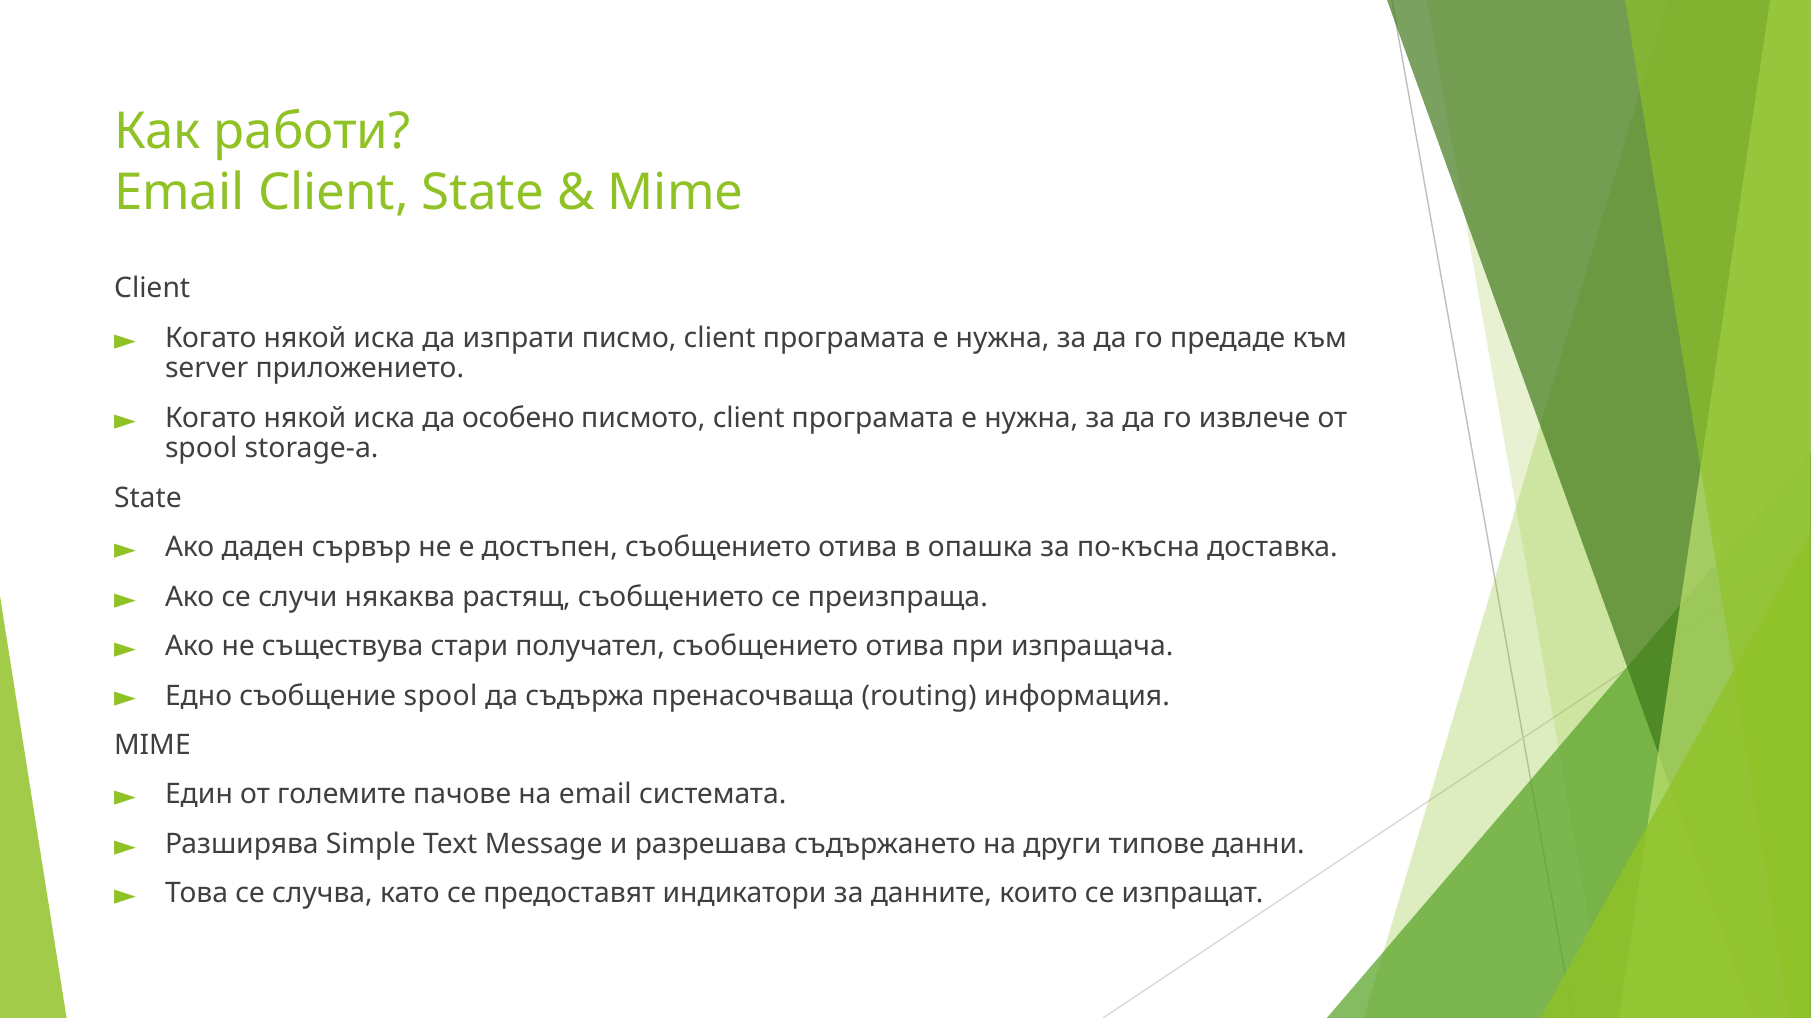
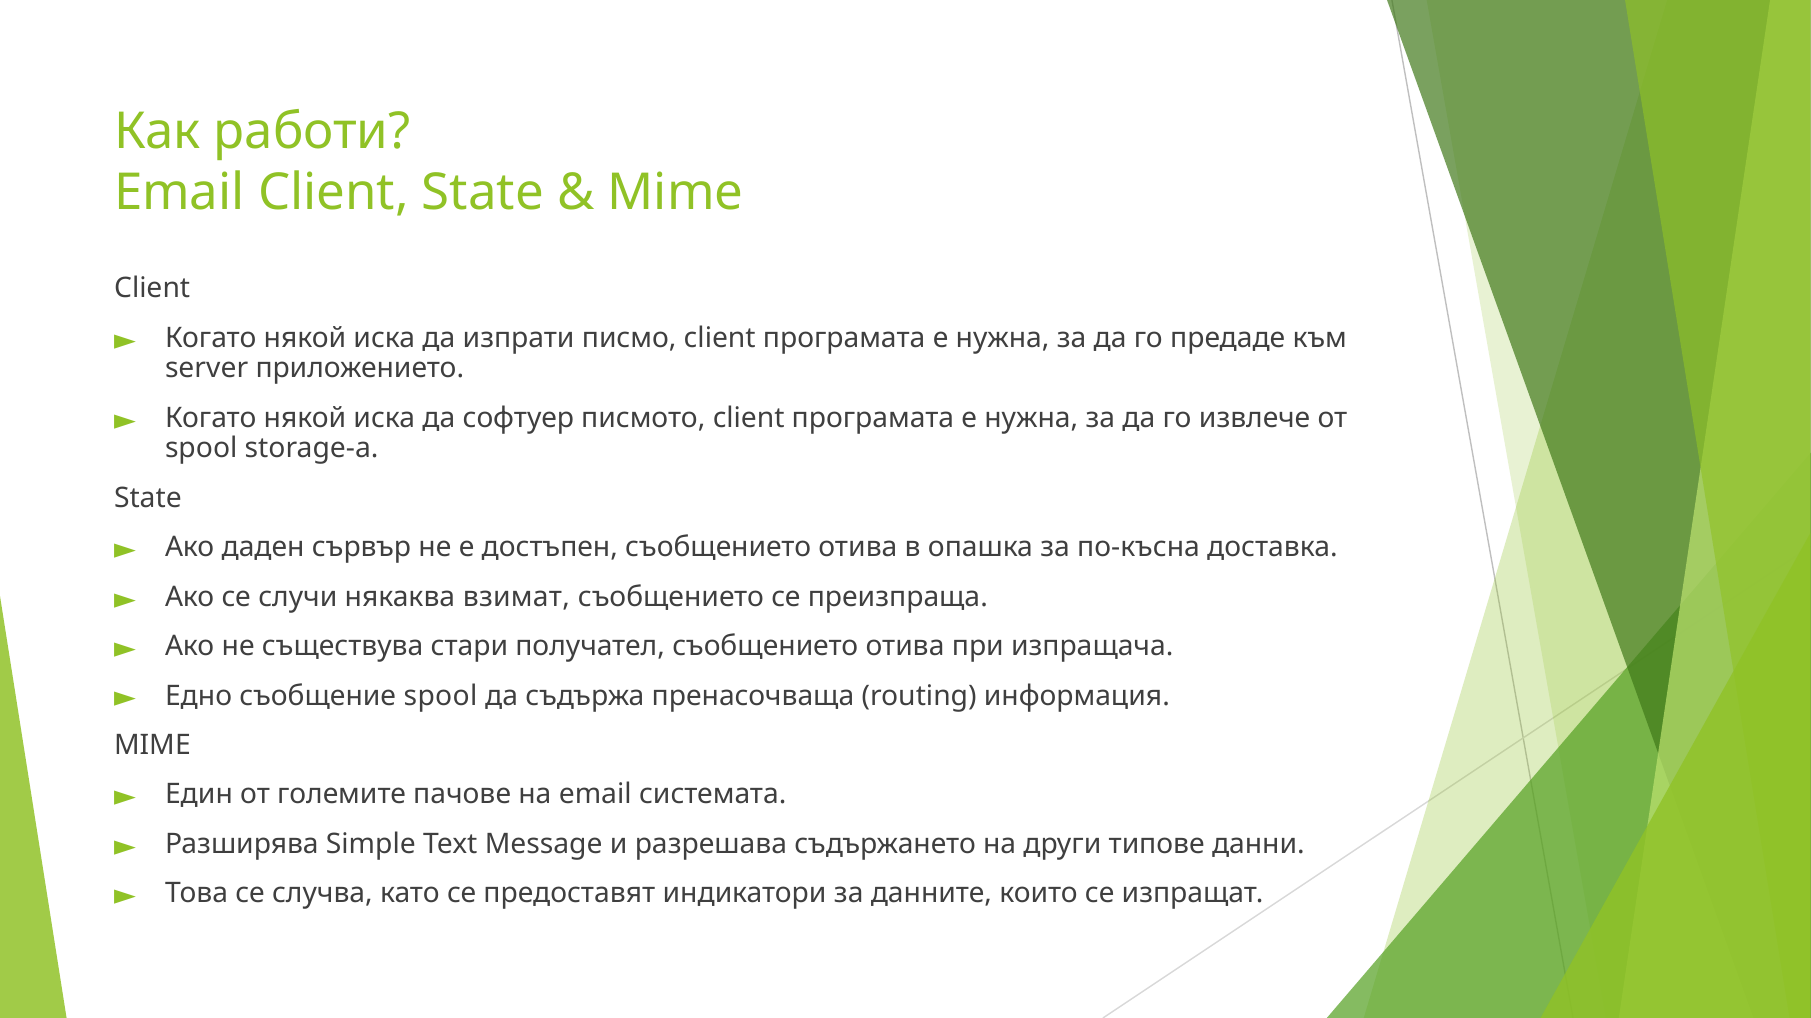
особено: особено -> софтуер (518, 418)
растящ: растящ -> взимат (516, 597)
